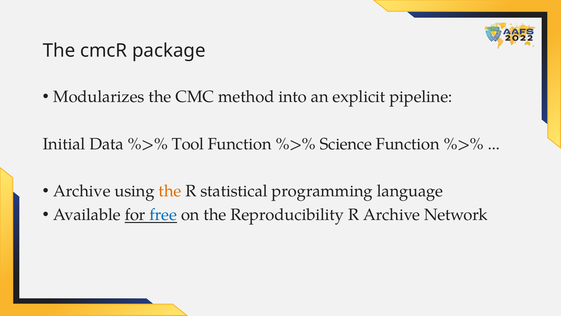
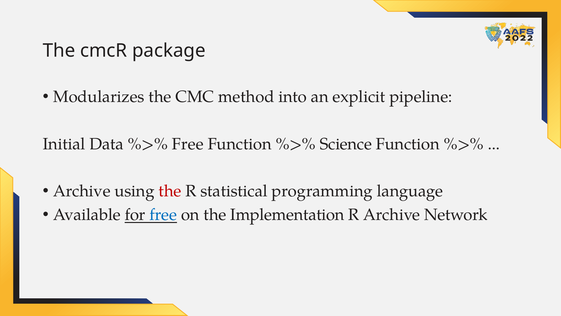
Tool: Tool -> Free (188, 144)
the colour: orange -> red (170, 191)
Reproducibility: Reproducibility -> Implementation (287, 214)
